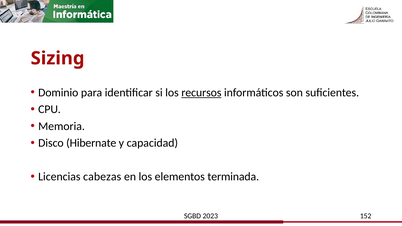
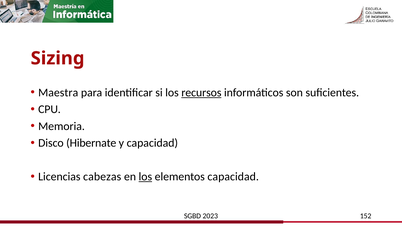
Dominio: Dominio -> Maestra (58, 93)
los underline: none -> present (145, 177)
elementos terminada: terminada -> capacidad (233, 177)
